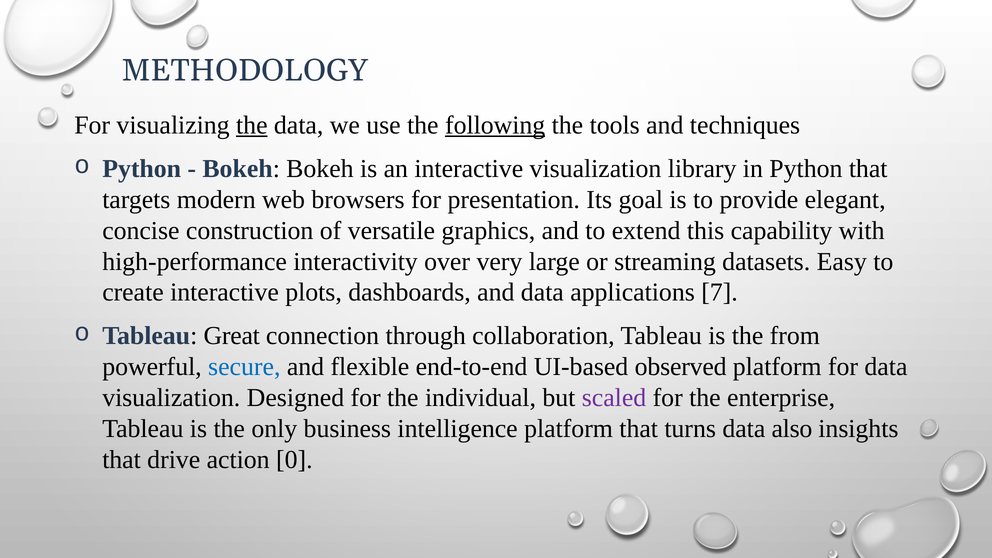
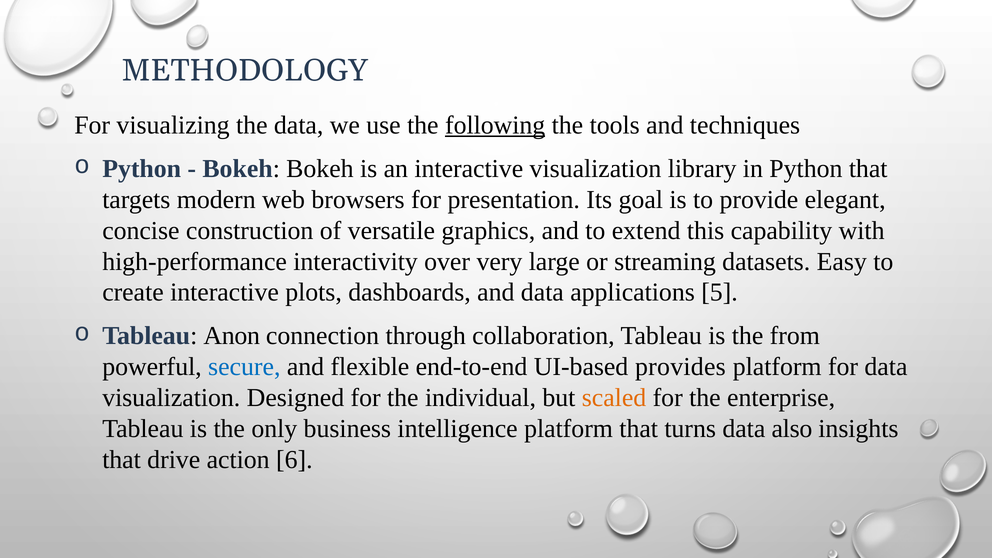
the underline: present -> none (252, 125)
7: 7 -> 5 (720, 292)
Great: Great -> Anon (232, 336)
observed: observed -> provides (680, 367)
scaled colour: purple -> orange (614, 398)
0: 0 -> 6 (294, 460)
